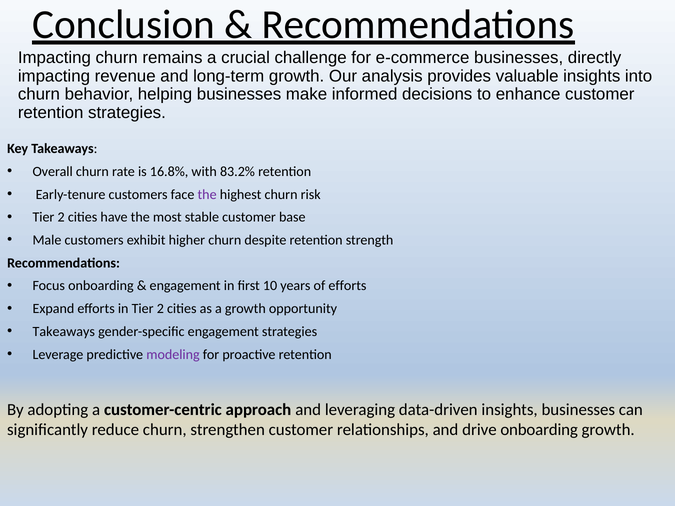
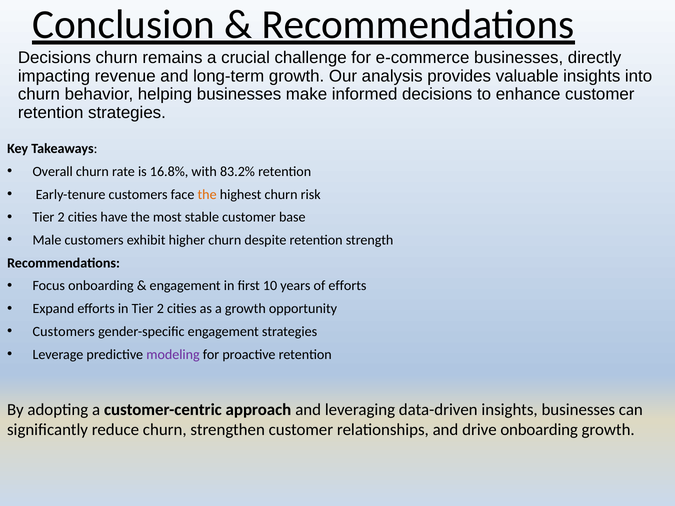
Impacting: Impacting -> Decisions (54, 58)
the colour: purple -> orange (207, 194)
Takeaways: Takeaways -> Customers (64, 332)
